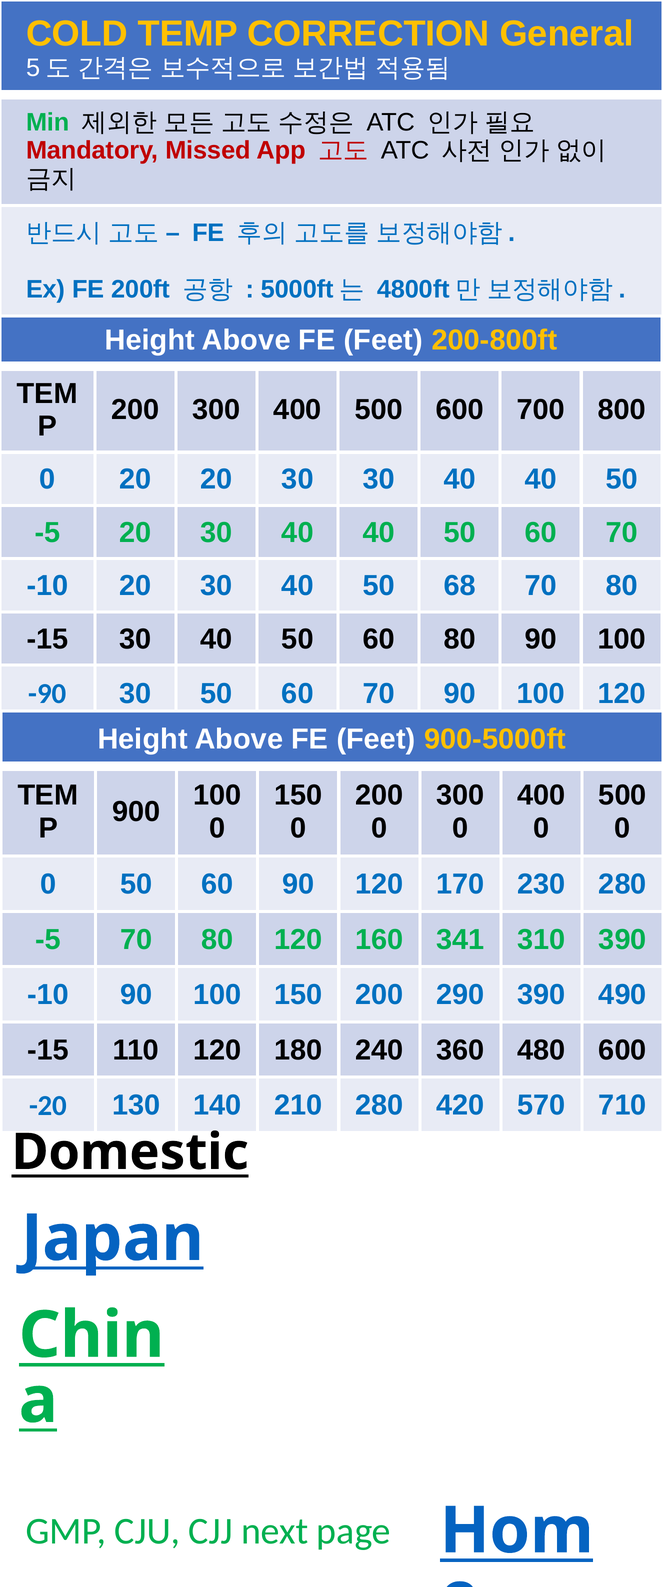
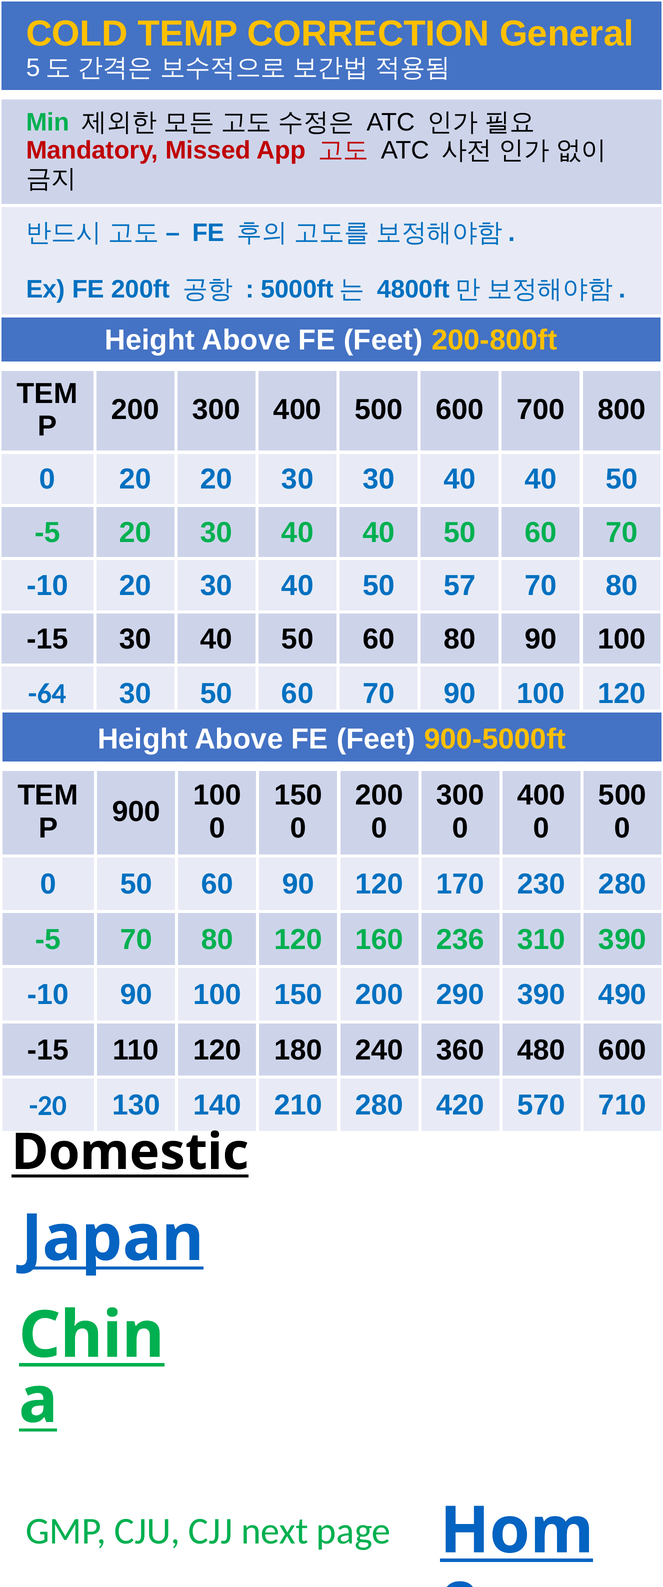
68: 68 -> 57 (460, 586)
-90: -90 -> -64 (47, 693)
341: 341 -> 236 (460, 939)
